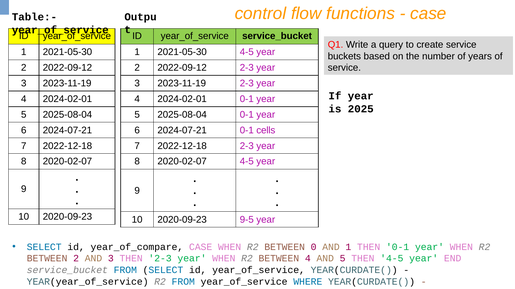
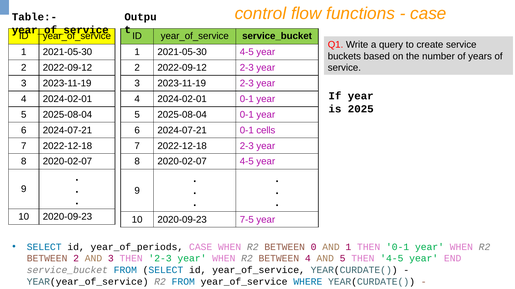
9-5: 9-5 -> 7-5 (247, 220)
year_of_compare: year_of_compare -> year_of_periods (137, 247)
